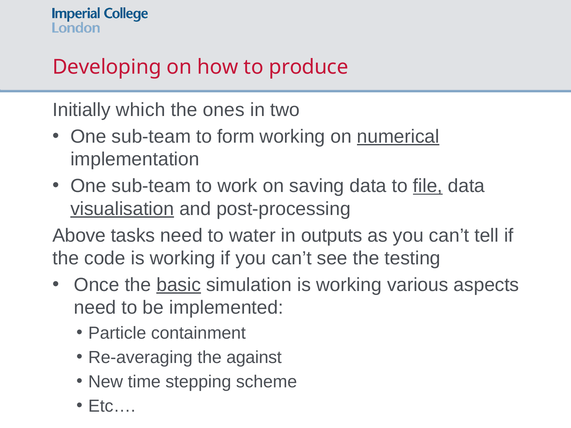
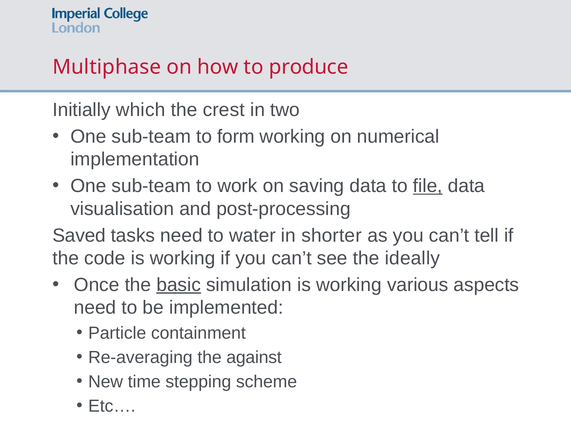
Developing: Developing -> Multiphase (107, 67)
ones: ones -> crest (224, 110)
numerical underline: present -> none (398, 137)
visualisation underline: present -> none (122, 209)
Above: Above -> Saved (79, 236)
outputs: outputs -> shorter (332, 236)
testing: testing -> ideally (412, 258)
